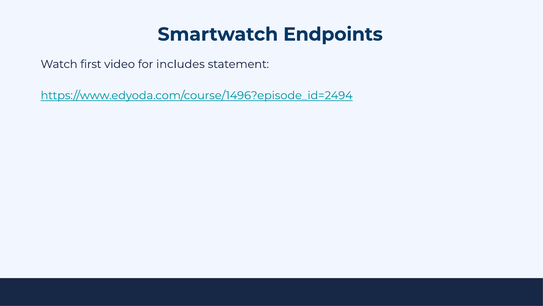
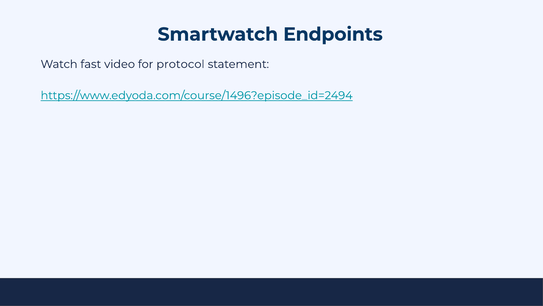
first: first -> fast (91, 64)
includes: includes -> protocol (180, 64)
